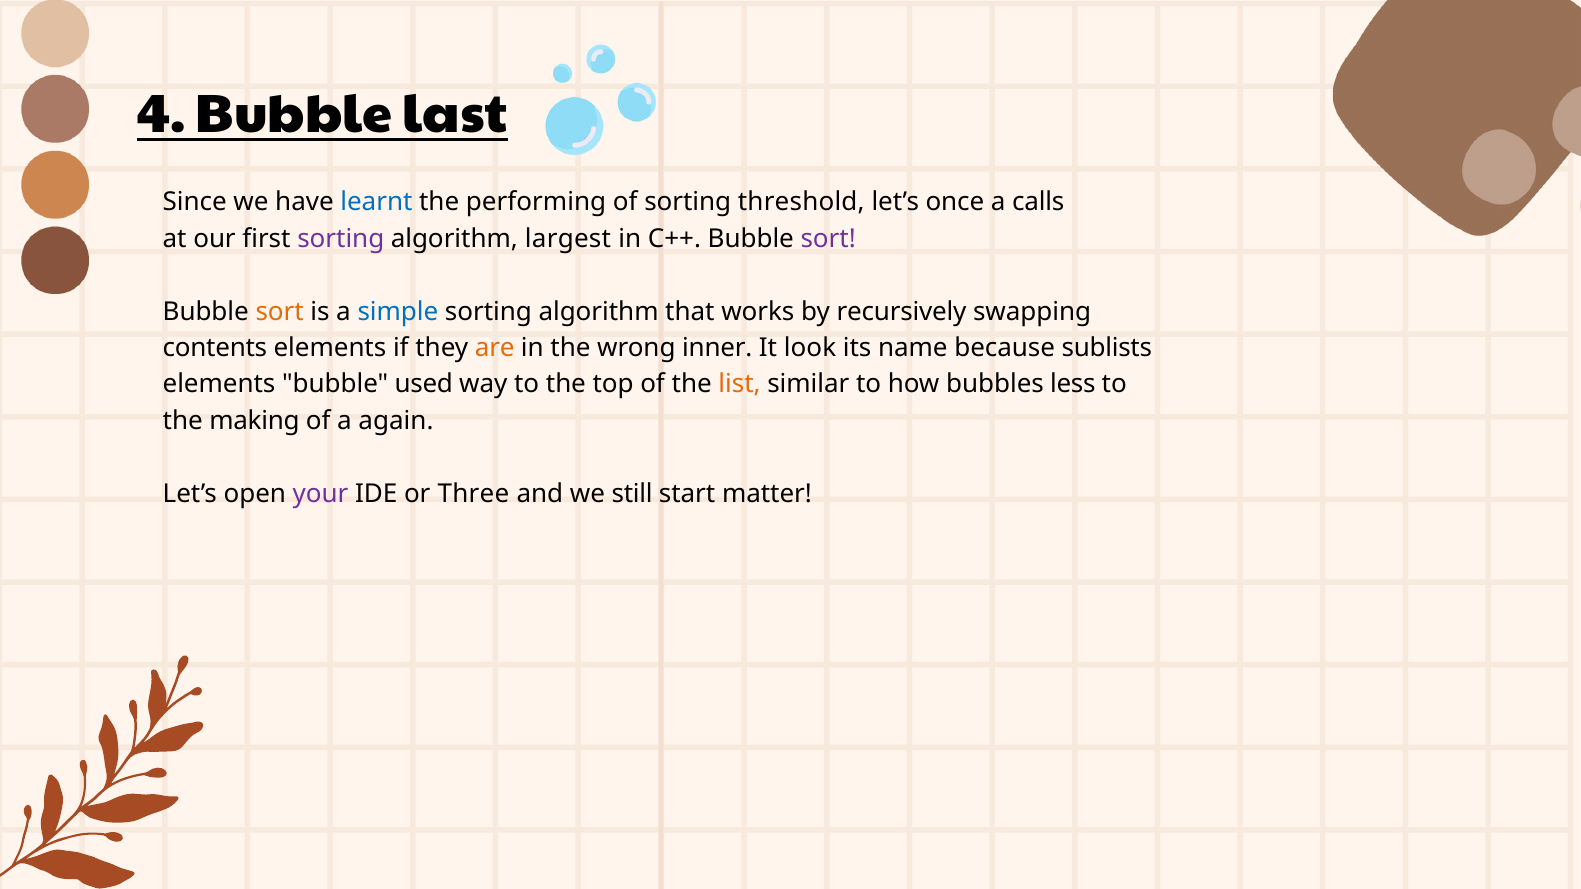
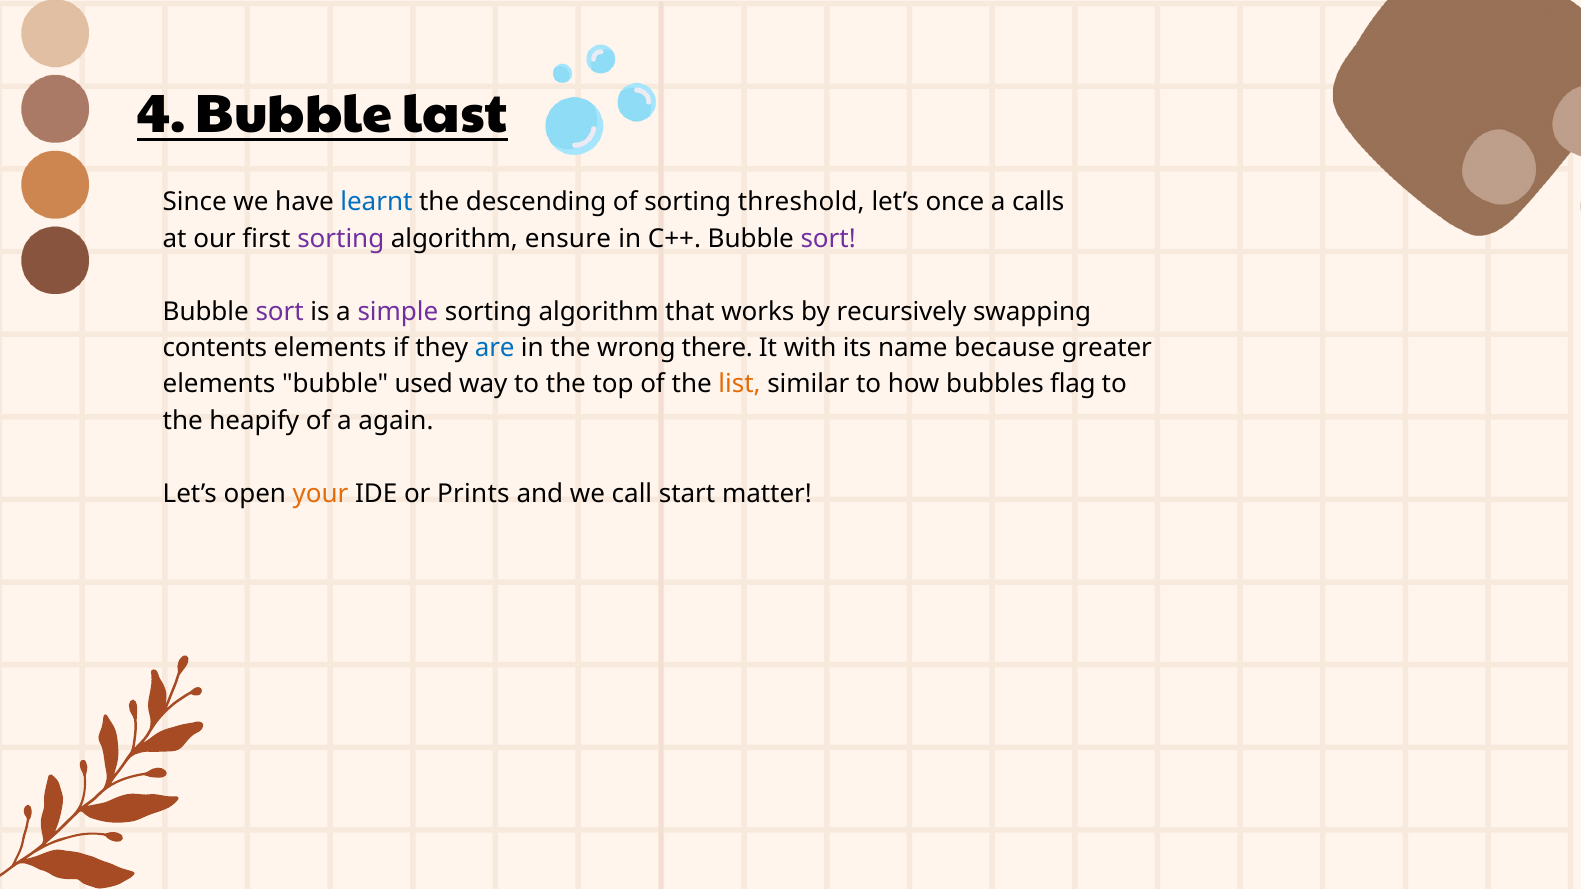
performing: performing -> descending (536, 202)
largest: largest -> ensure (568, 239)
sort colour: orange -> purple (280, 312)
simple colour: blue -> purple (398, 312)
are colour: orange -> blue (495, 348)
inner: inner -> there (717, 348)
look: look -> with (810, 348)
sublists: sublists -> greater (1107, 348)
less: less -> flag (1073, 385)
making: making -> heapify (254, 421)
your colour: purple -> orange (321, 494)
Three: Three -> Prints (473, 494)
still: still -> call (632, 494)
